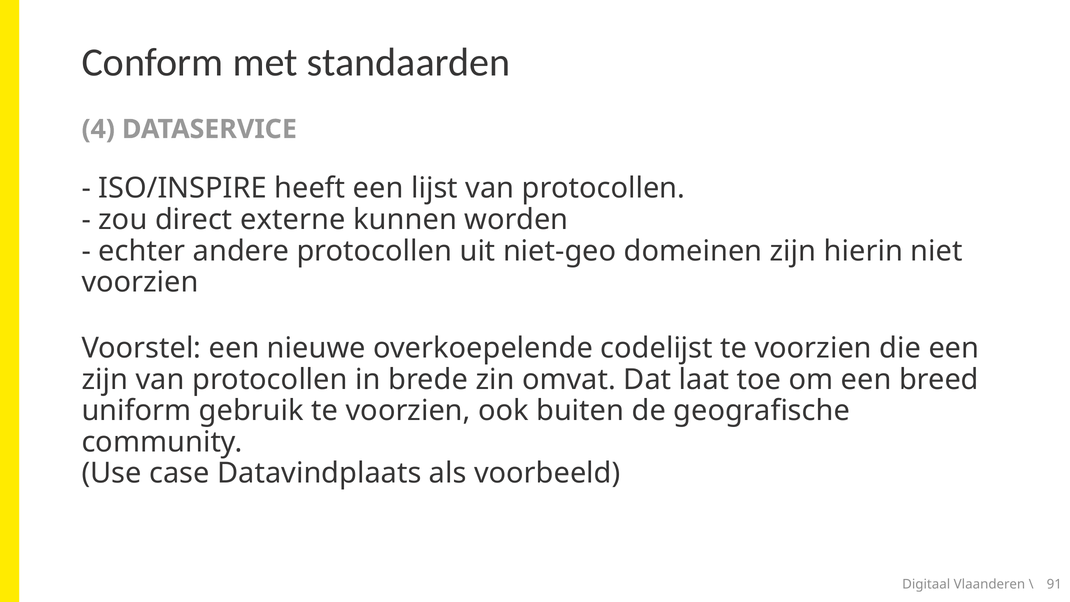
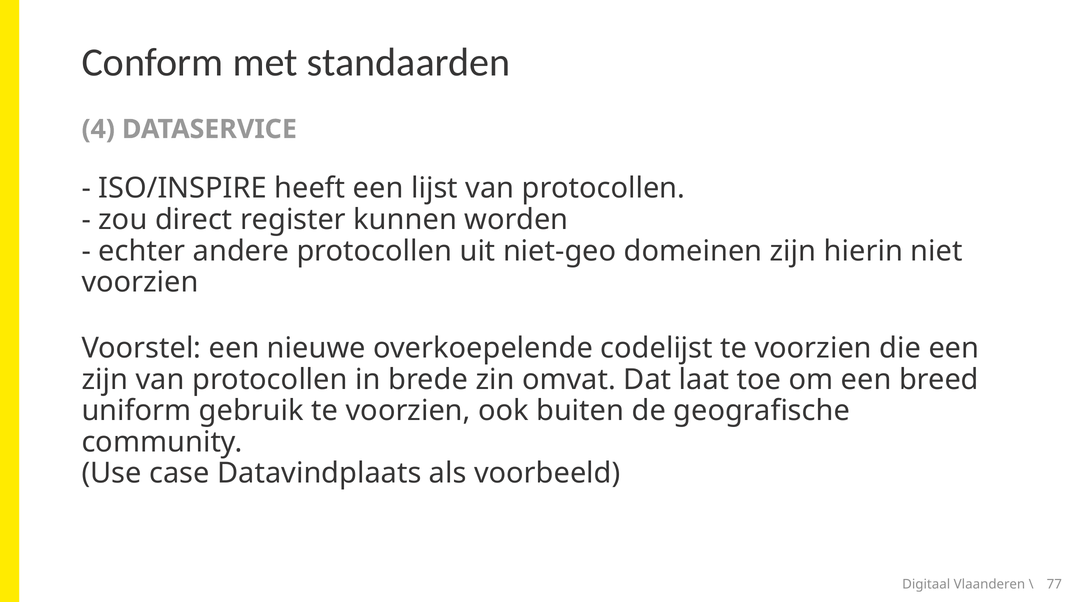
externe: externe -> register (293, 220)
91: 91 -> 77 (1054, 584)
